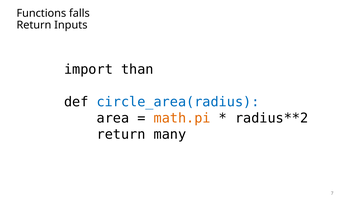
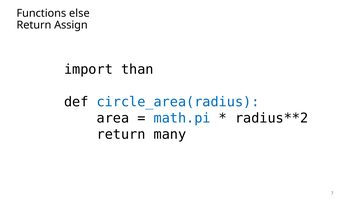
falls: falls -> else (79, 13)
Inputs: Inputs -> Assign (71, 25)
math.pi colour: orange -> blue (182, 118)
